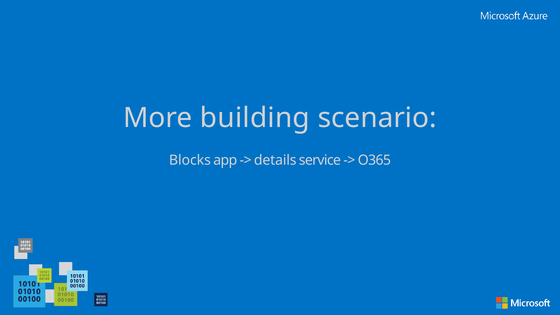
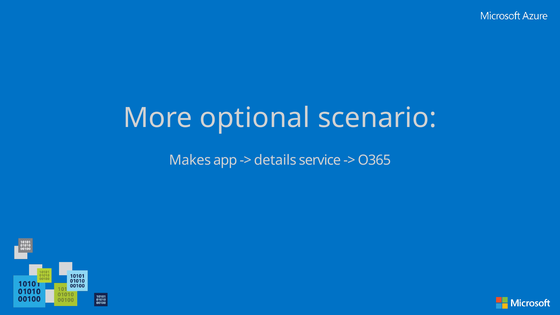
building: building -> optional (255, 118)
Blocks: Blocks -> Makes (190, 160)
